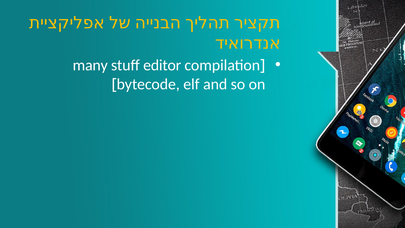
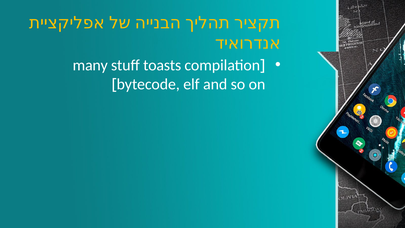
editor: editor -> toasts (162, 65)
